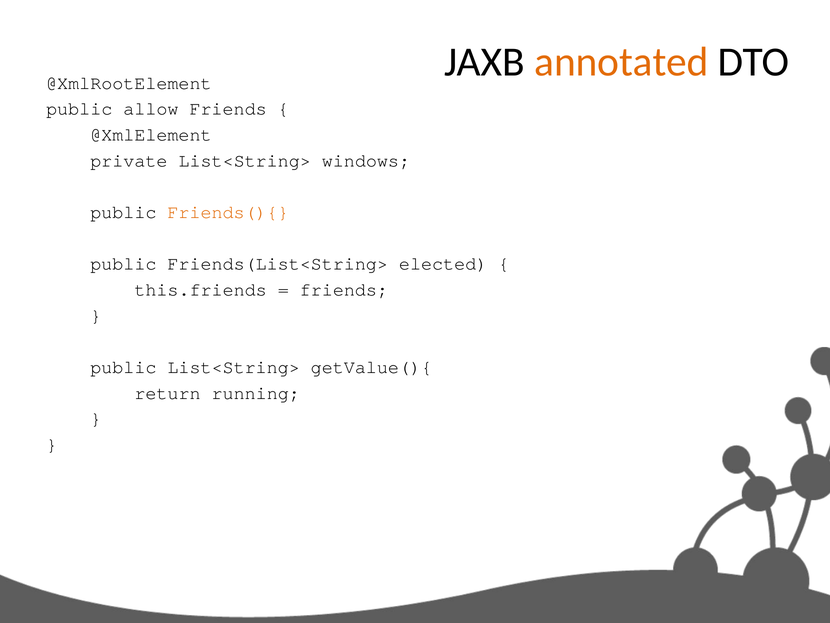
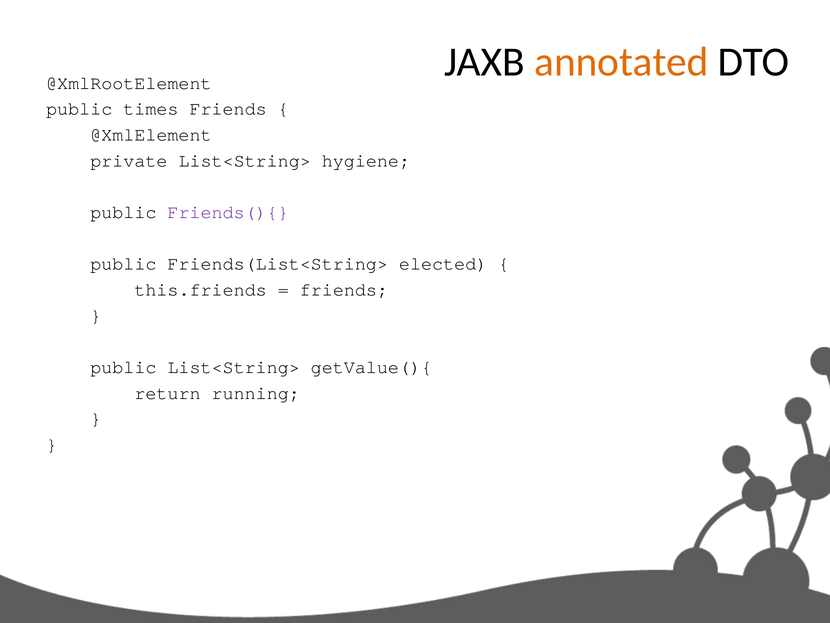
allow: allow -> times (151, 109)
windows: windows -> hygiene (366, 160)
Friends(){ colour: orange -> purple (228, 212)
